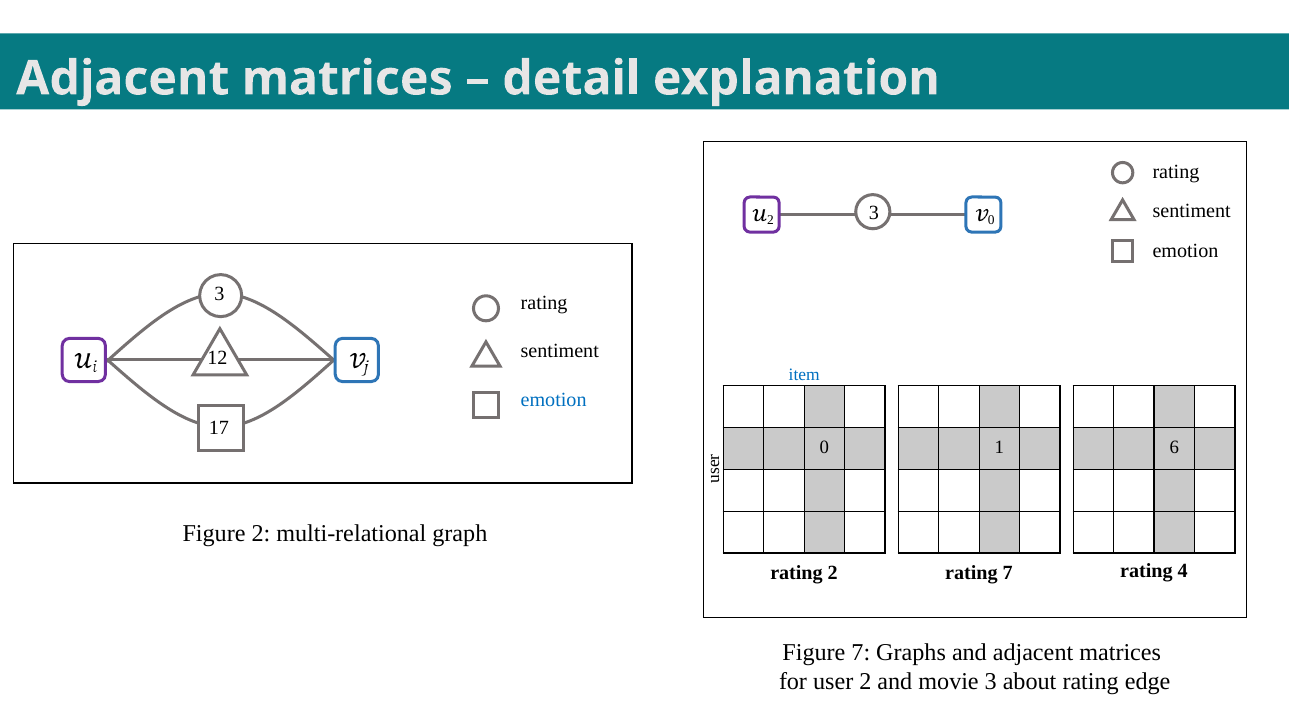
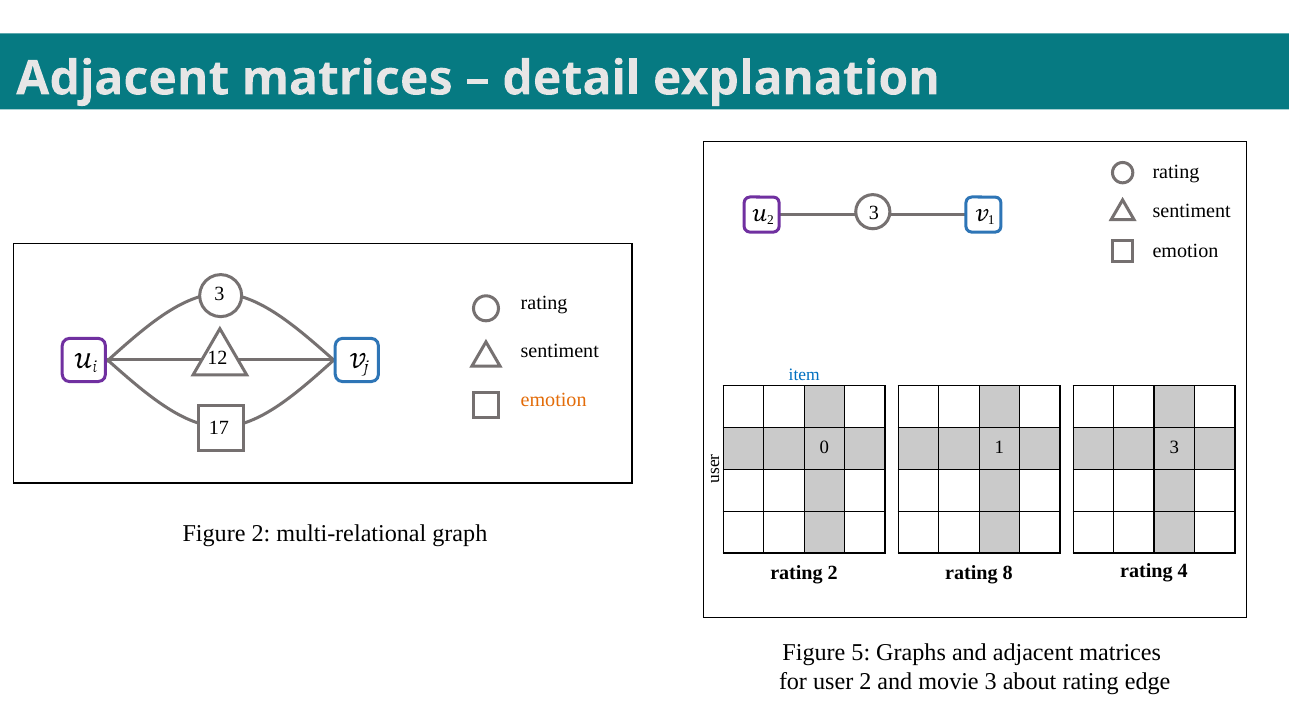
2 0: 0 -> 1 (991, 220)
emotion colour: blue -> orange (554, 400)
1 6: 6 -> 3 (1174, 448)
rating 7: 7 -> 8 (1008, 573)
Figure 7: 7 -> 5 (861, 653)
